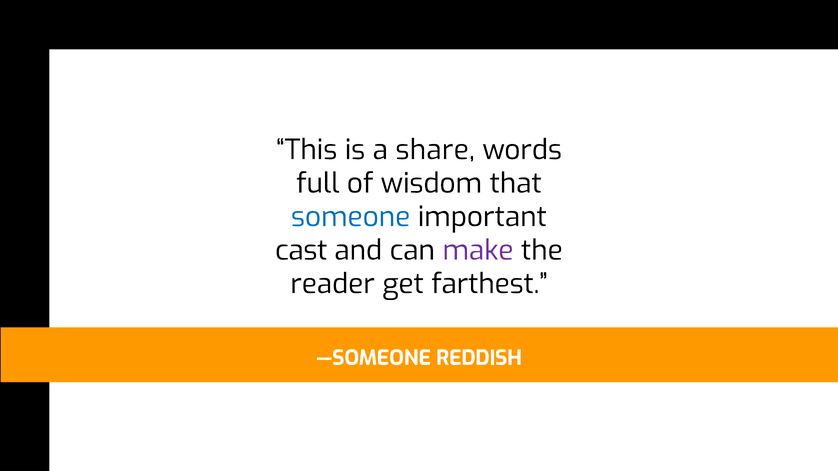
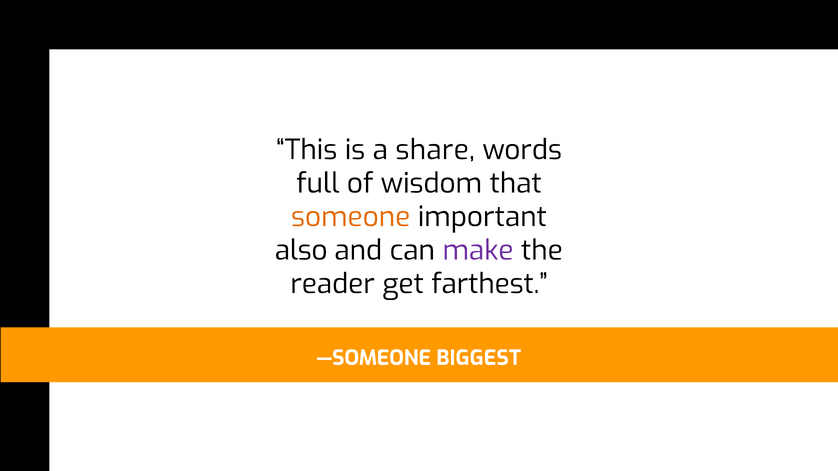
someone colour: blue -> orange (351, 217)
cast: cast -> also (301, 251)
REDDISH: REDDISH -> BIGGEST (479, 358)
